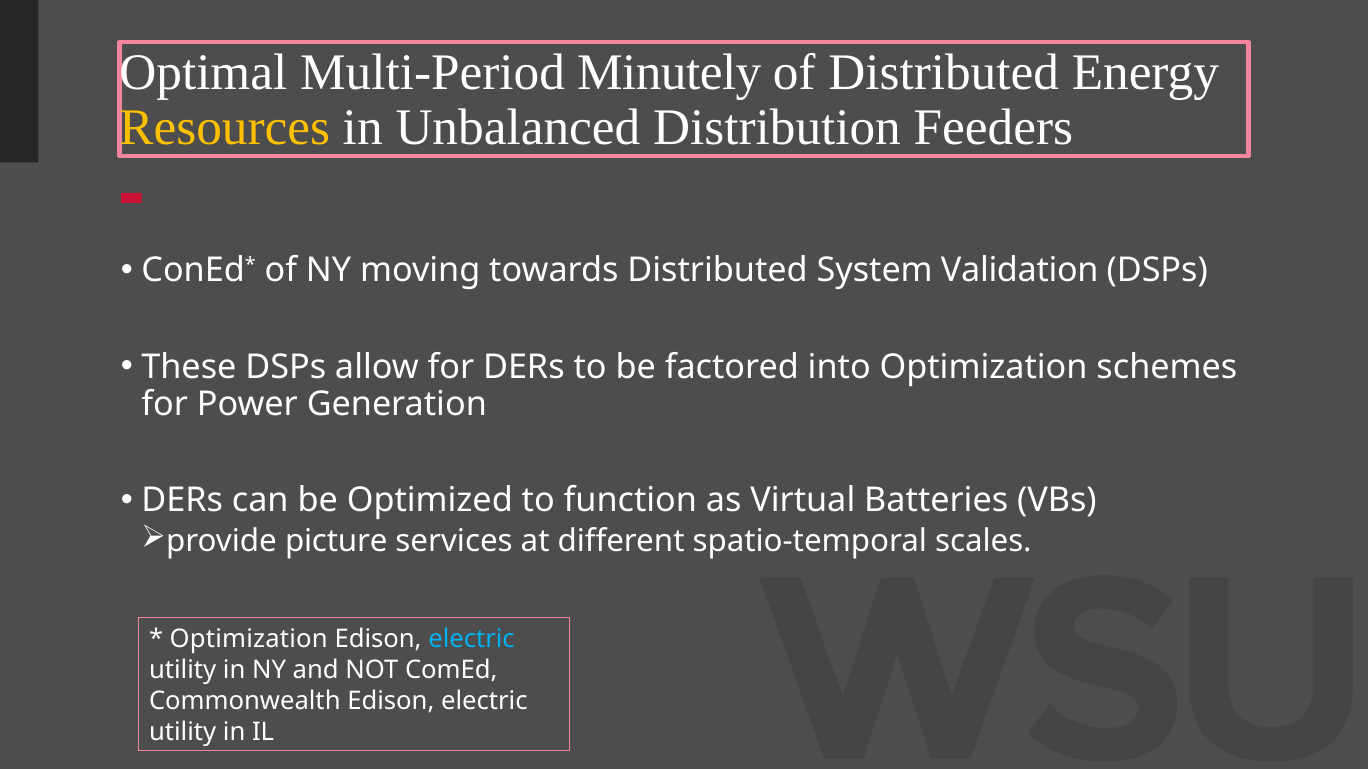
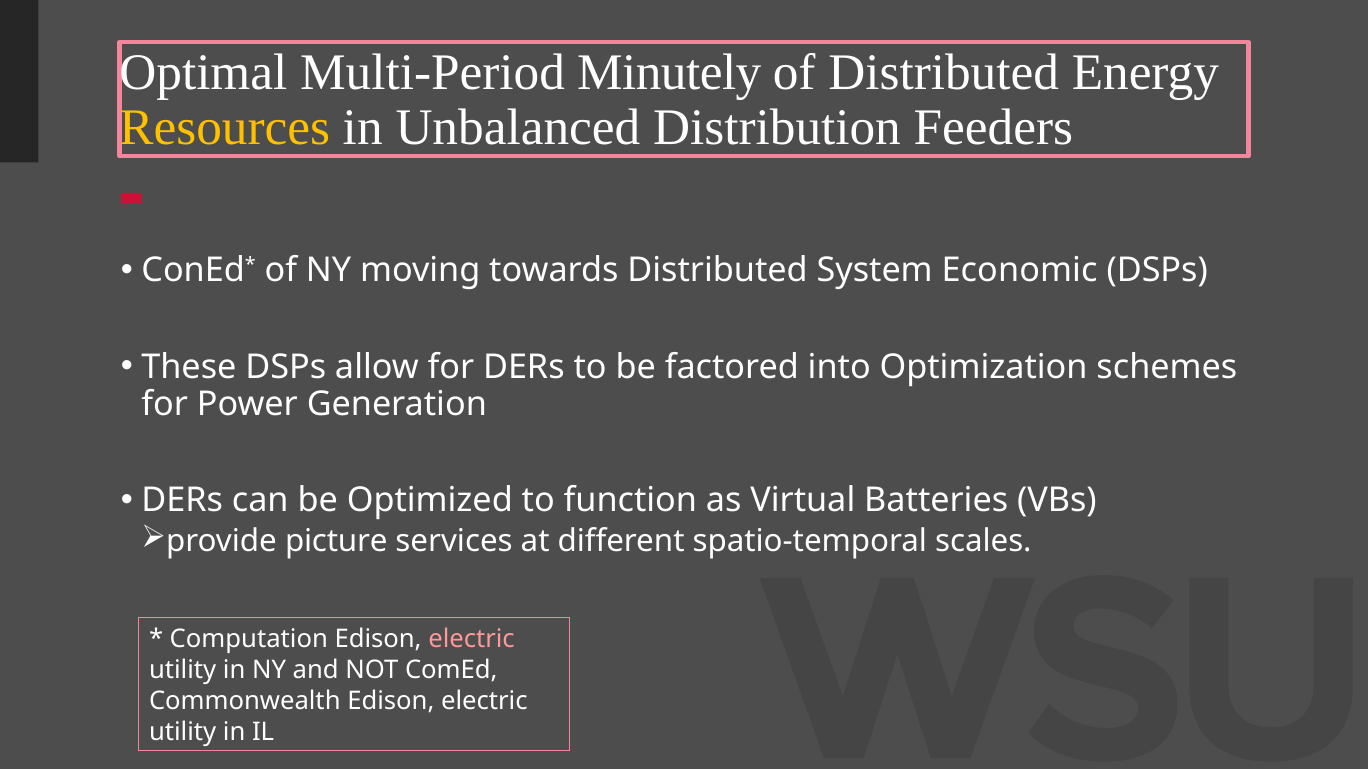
Validation: Validation -> Economic (1020, 271)
Optimization: Optimization -> Computation (249, 640)
electric colour: light blue -> pink (472, 640)
